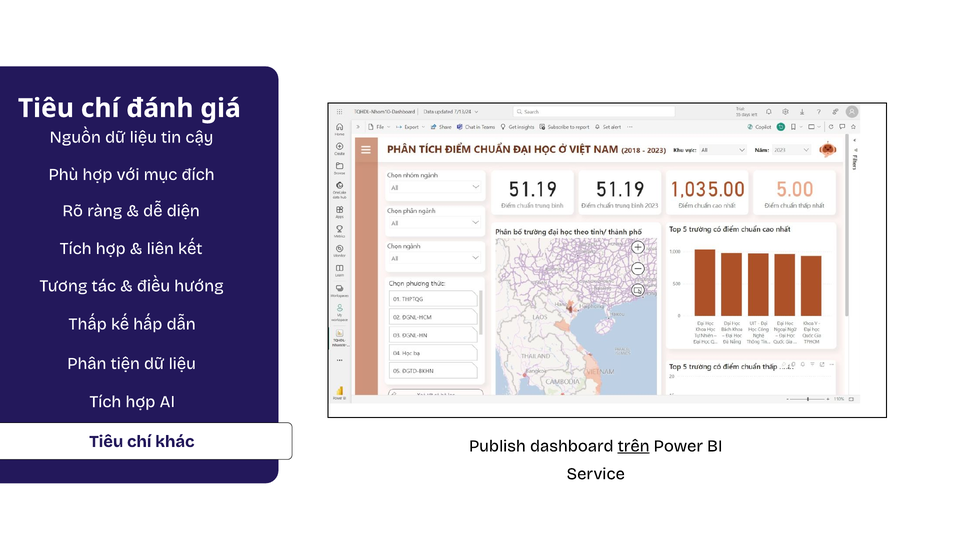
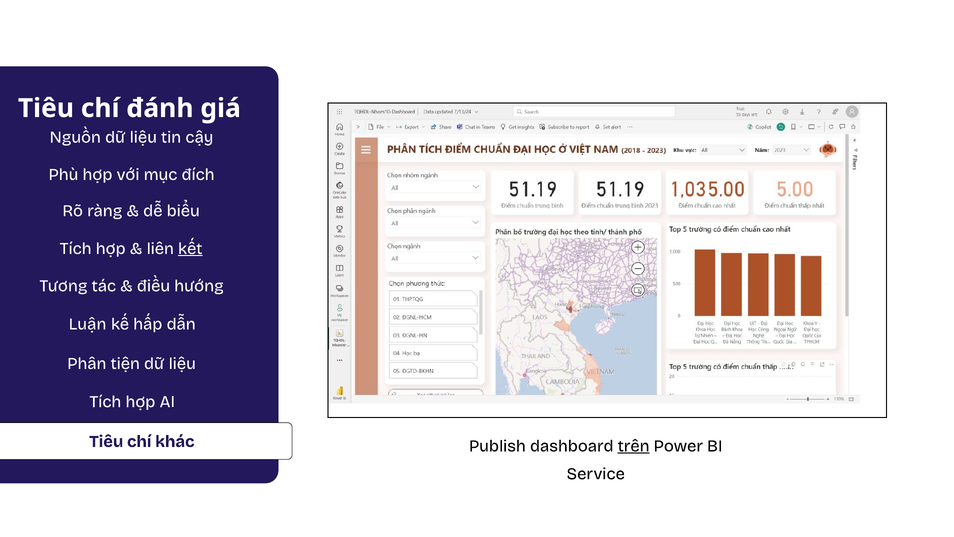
diện: diện -> biểu (183, 211)
kết underline: none -> present (190, 248)
Thấp: Thấp -> Luận (88, 324)
